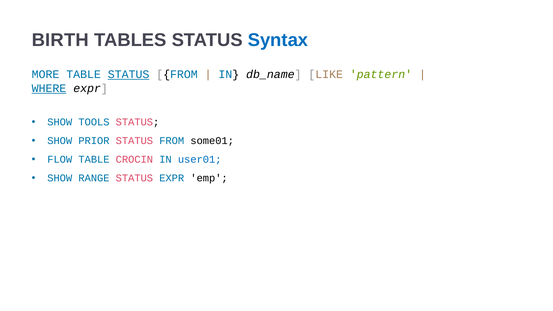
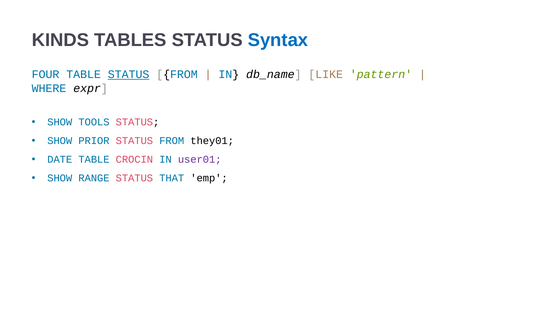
BIRTH: BIRTH -> KINDS (60, 40)
MORE: MORE -> FOUR (46, 75)
WHERE underline: present -> none (49, 88)
some01: some01 -> they01 (212, 141)
FLOW: FLOW -> DATE (60, 160)
user01 colour: blue -> purple (200, 160)
STATUS EXPR: EXPR -> THAT (172, 178)
